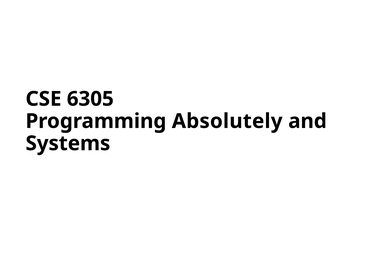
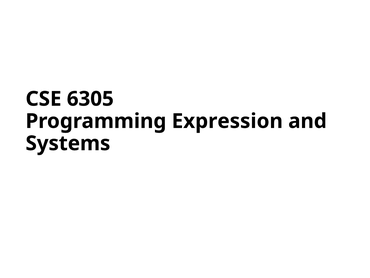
Absolutely: Absolutely -> Expression (227, 121)
